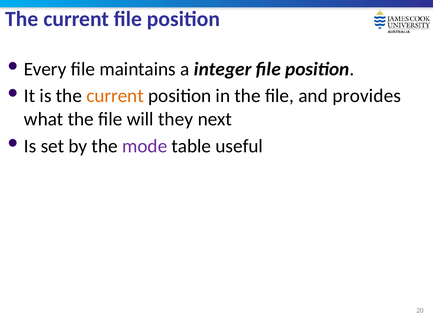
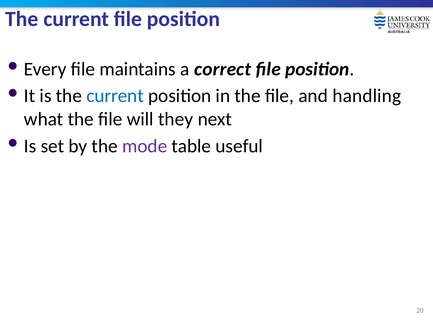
integer: integer -> correct (223, 69)
current colour: orange -> blue (115, 96)
provides: provides -> handling (367, 96)
